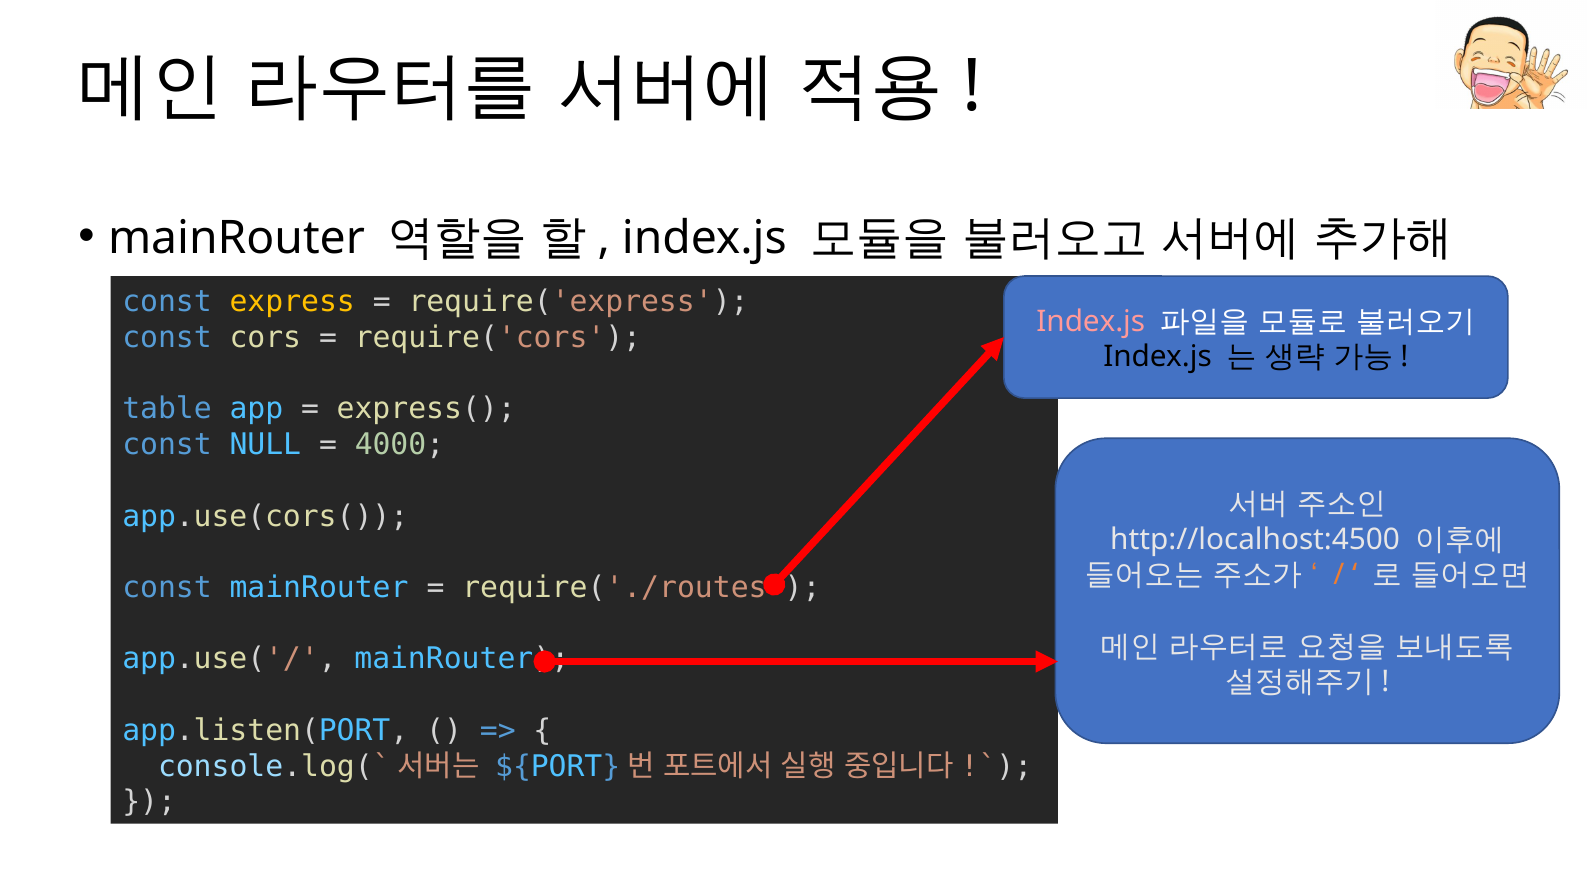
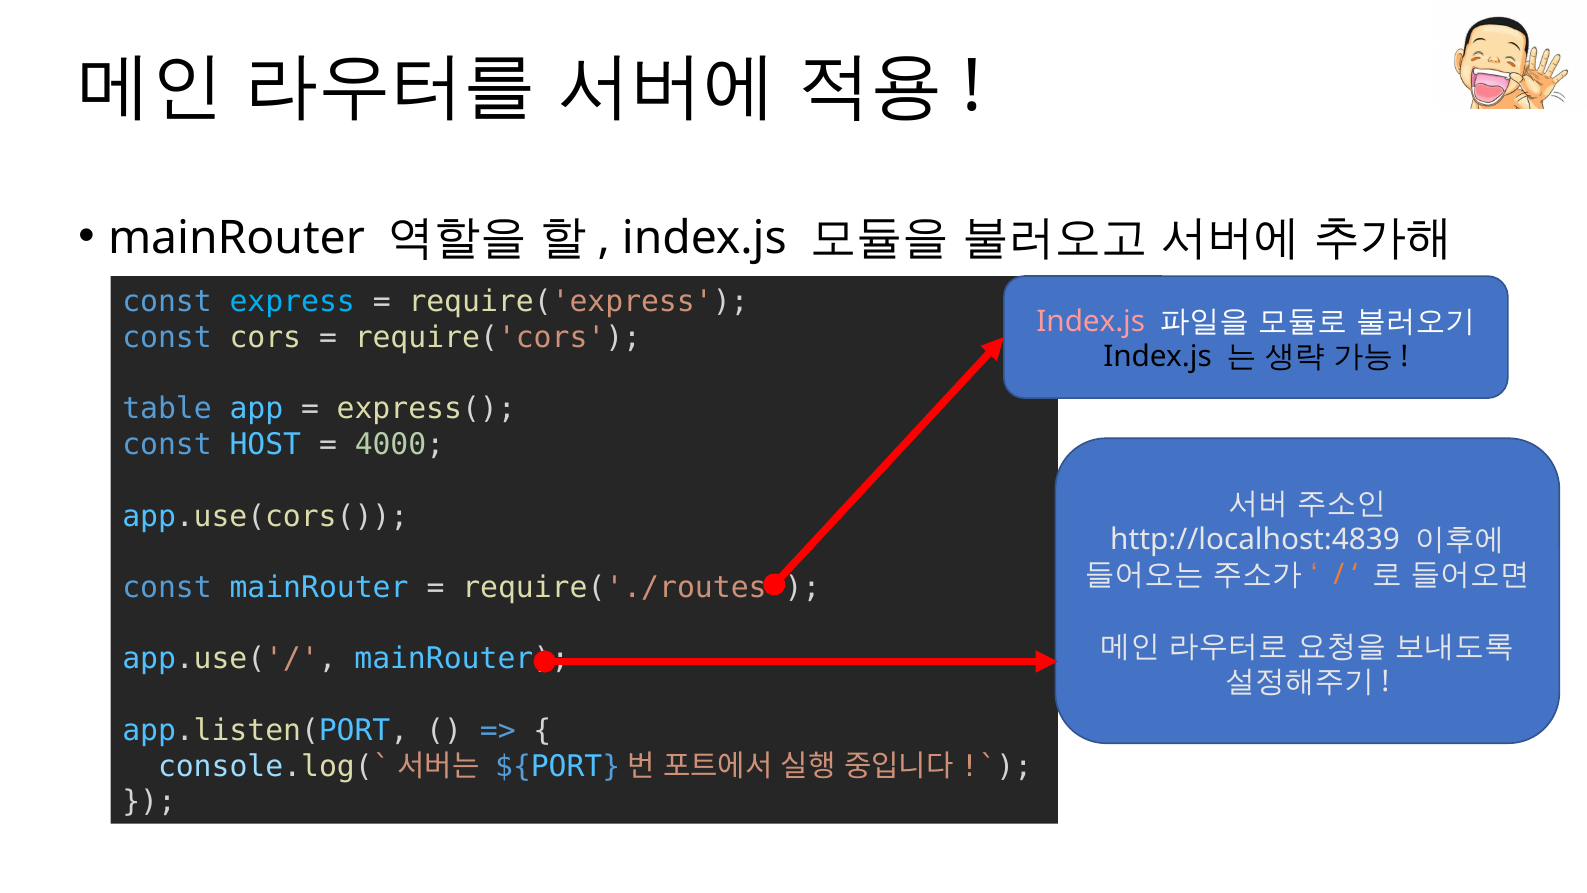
express colour: yellow -> light blue (292, 302)
NULL: NULL -> HOST (265, 445)
http://localhost:4500: http://localhost:4500 -> http://localhost:4839 (1255, 539)
